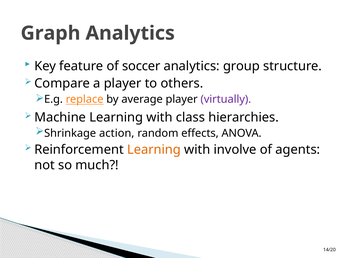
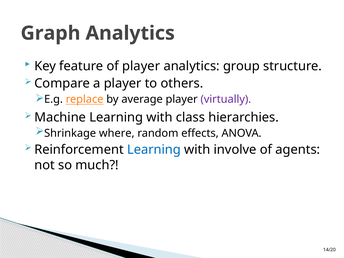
of soccer: soccer -> player (141, 66)
action: action -> where (117, 133)
Learning colour: orange -> blue (154, 150)
